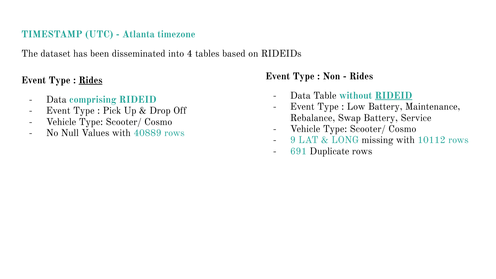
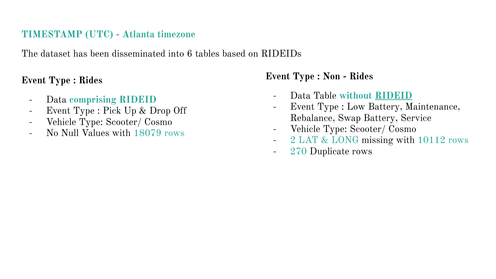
4: 4 -> 6 (190, 54)
Rides underline: present -> none (90, 80)
40889: 40889 -> 18079 (148, 133)
9: 9 -> 2 (293, 140)
691: 691 -> 270 (299, 151)
